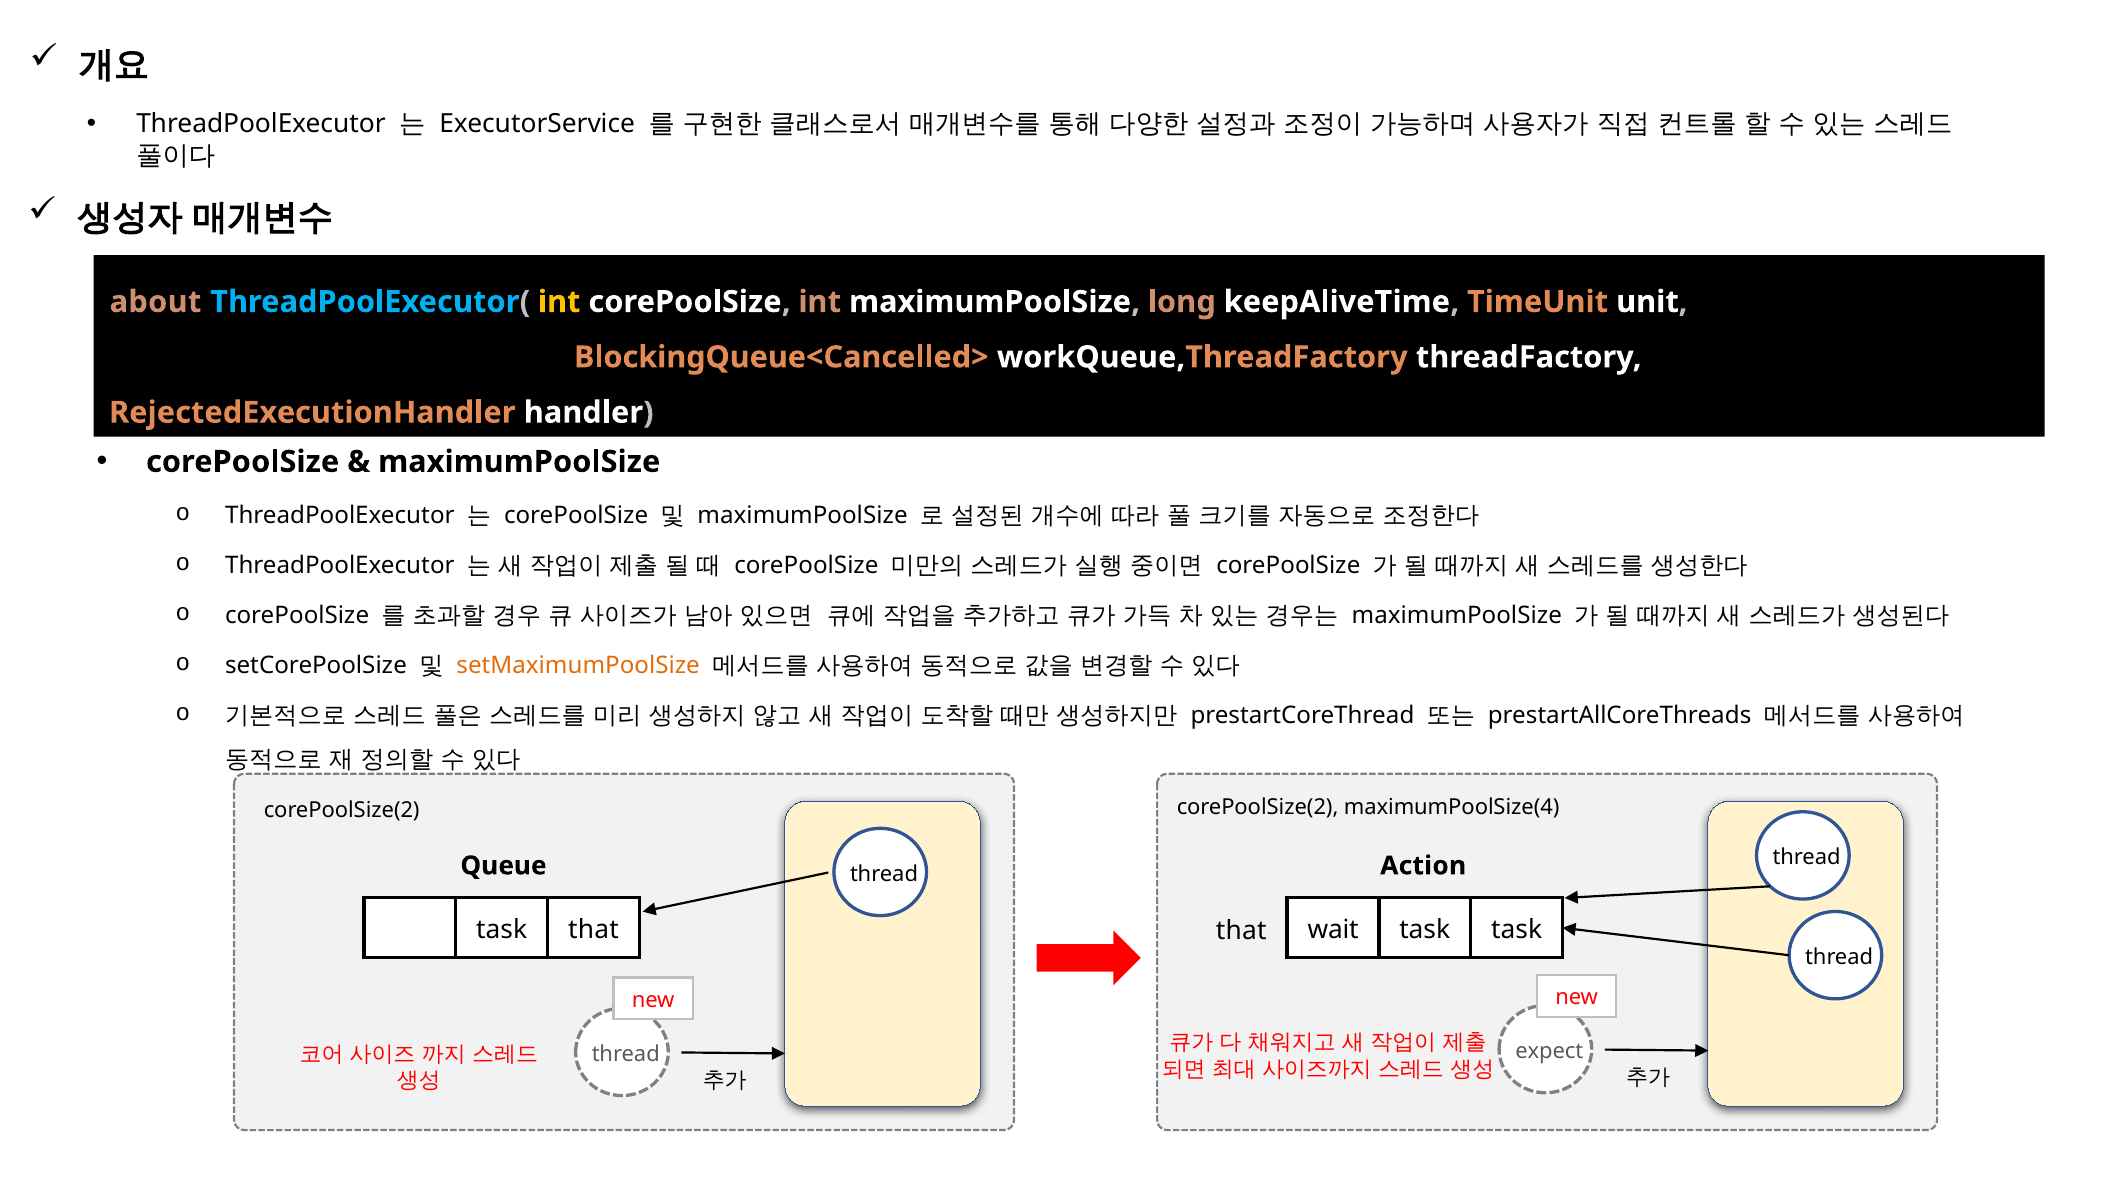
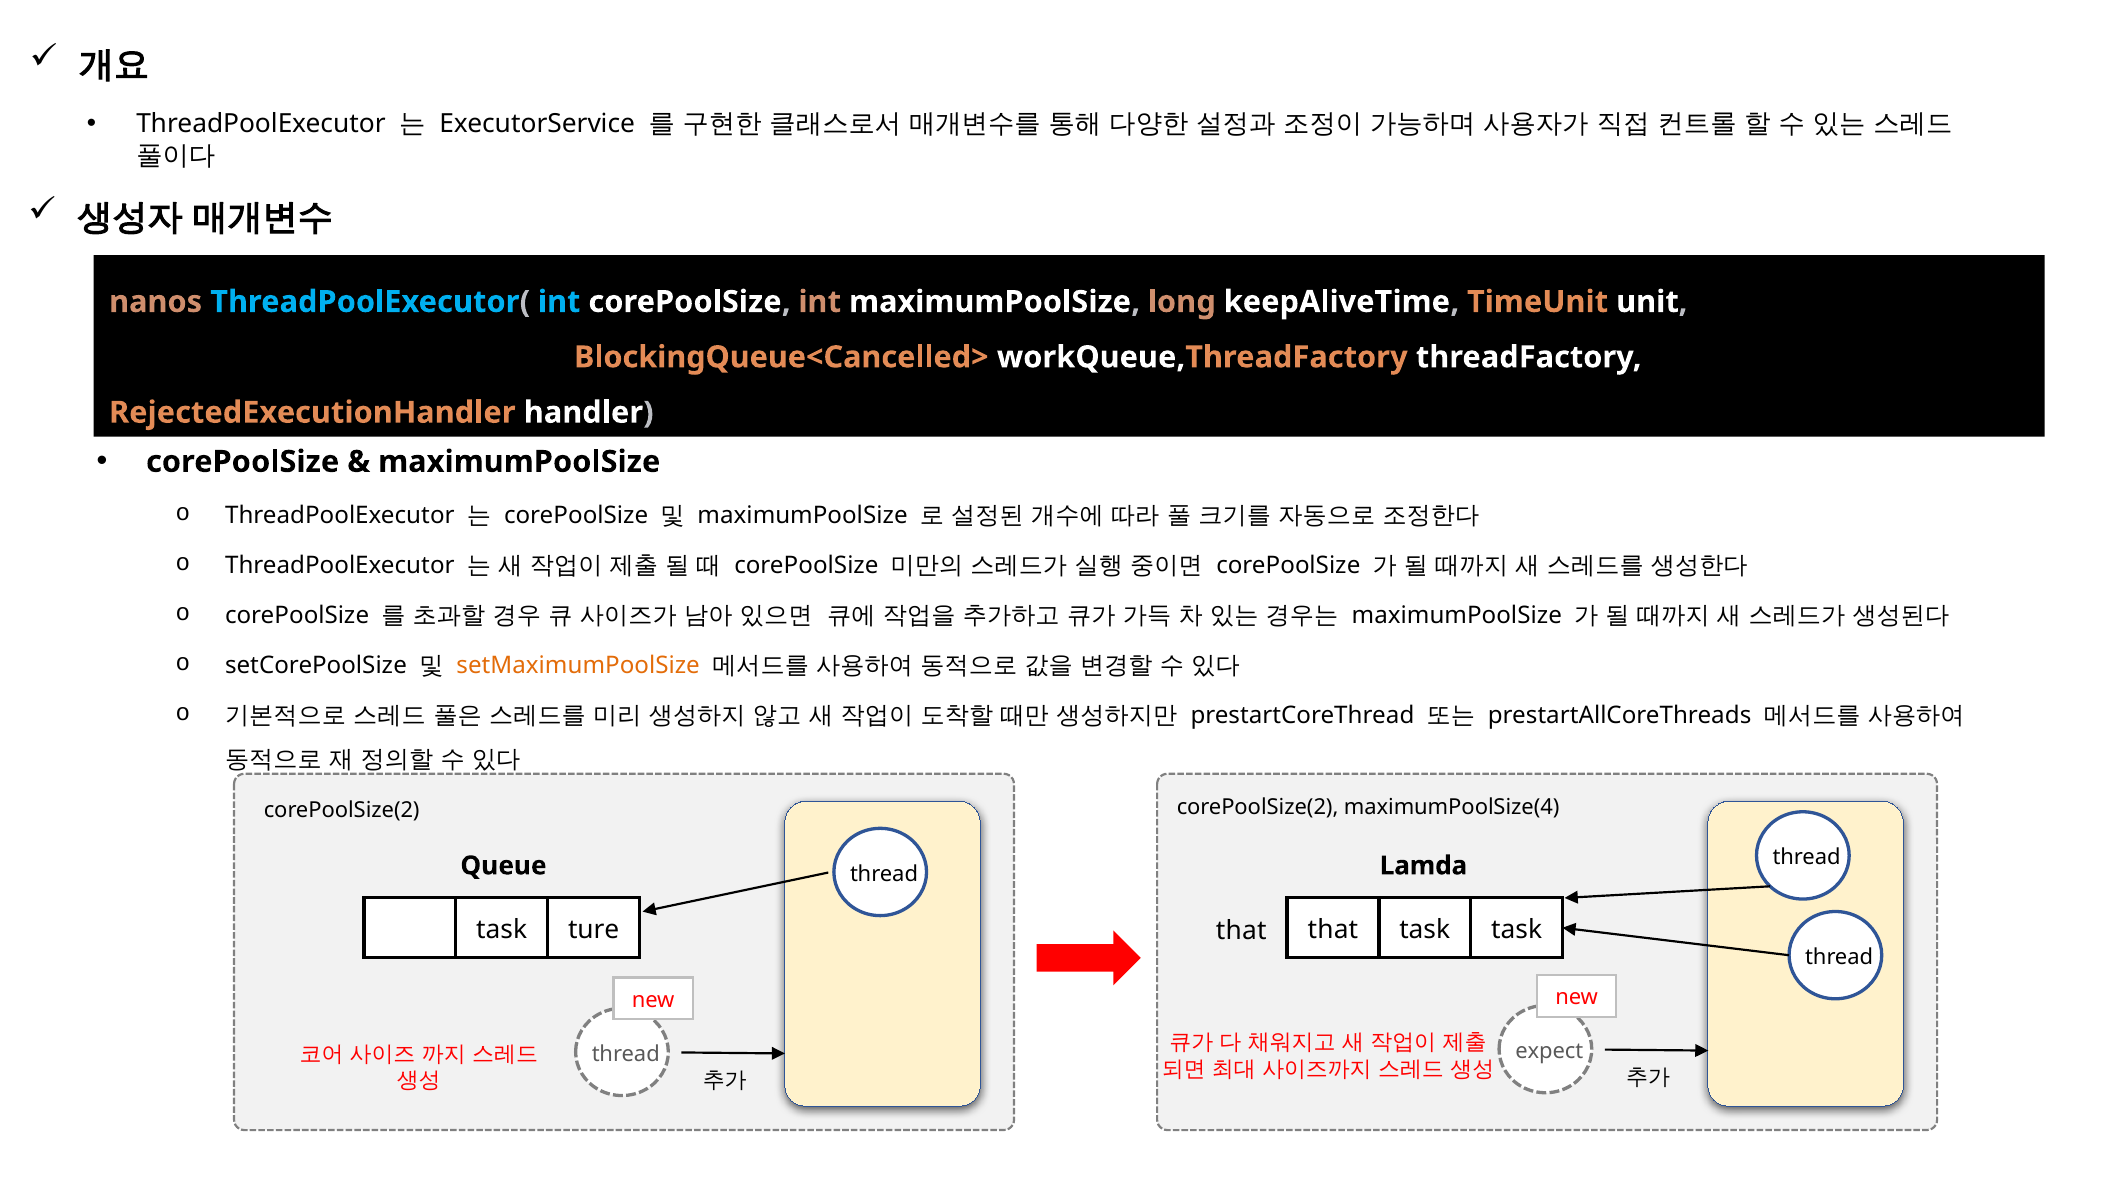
about: about -> nanos (156, 302)
int colour: yellow -> light blue (559, 302)
Action: Action -> Lamda (1423, 866)
task that: that -> ture (594, 929)
wait: wait -> that (1333, 929)
